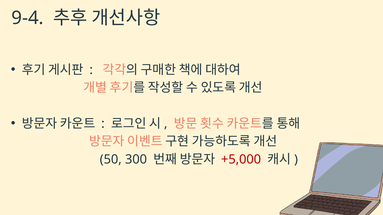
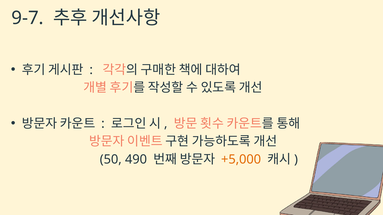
9-4: 9-4 -> 9-7 (28, 18)
300: 300 -> 490 (136, 160)
+5,000 colour: red -> orange (241, 160)
